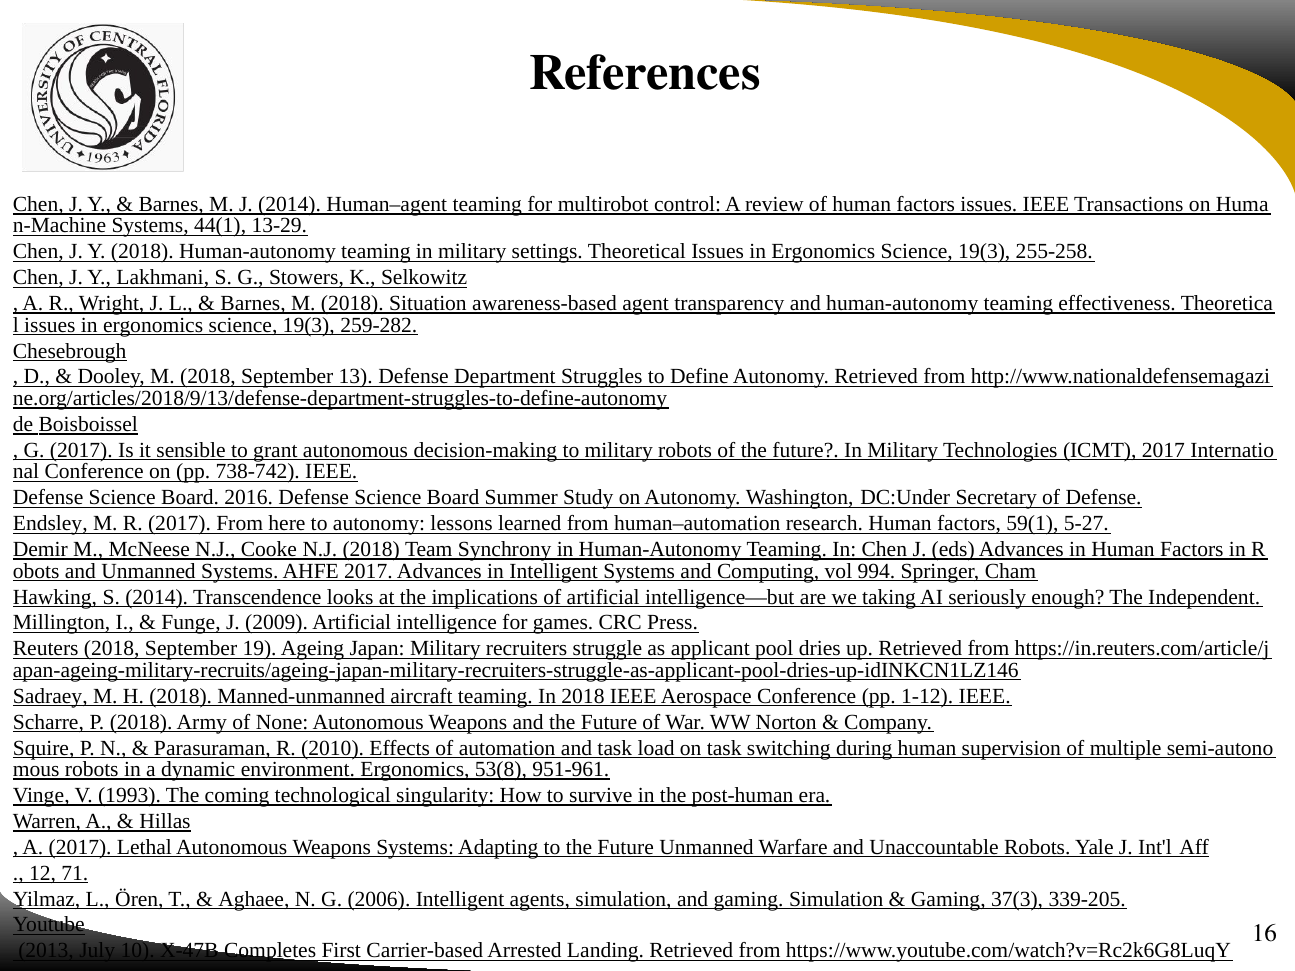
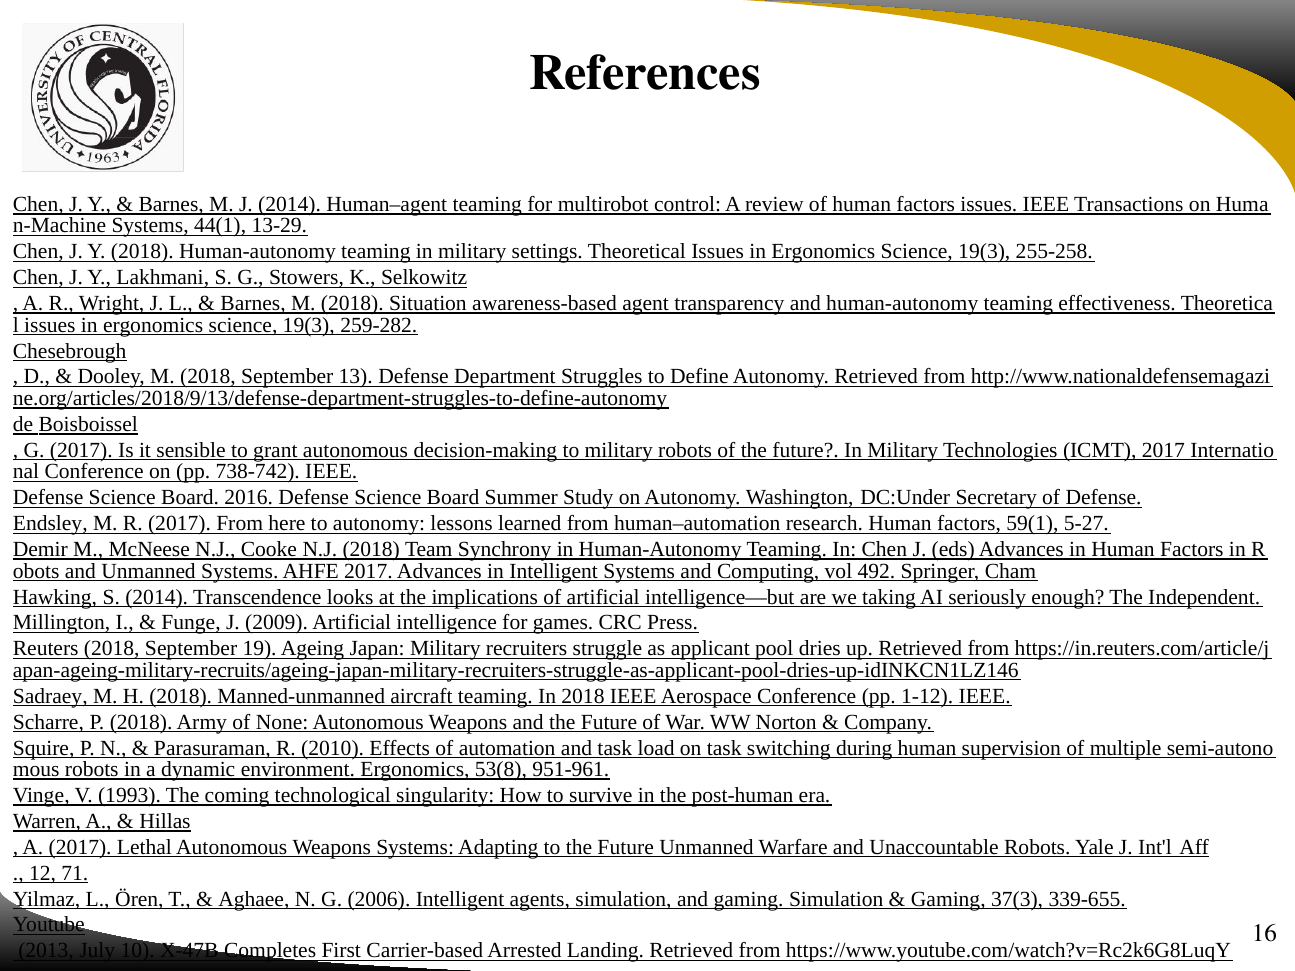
994: 994 -> 492 (876, 571)
339-205: 339-205 -> 339-655 (1087, 899)
